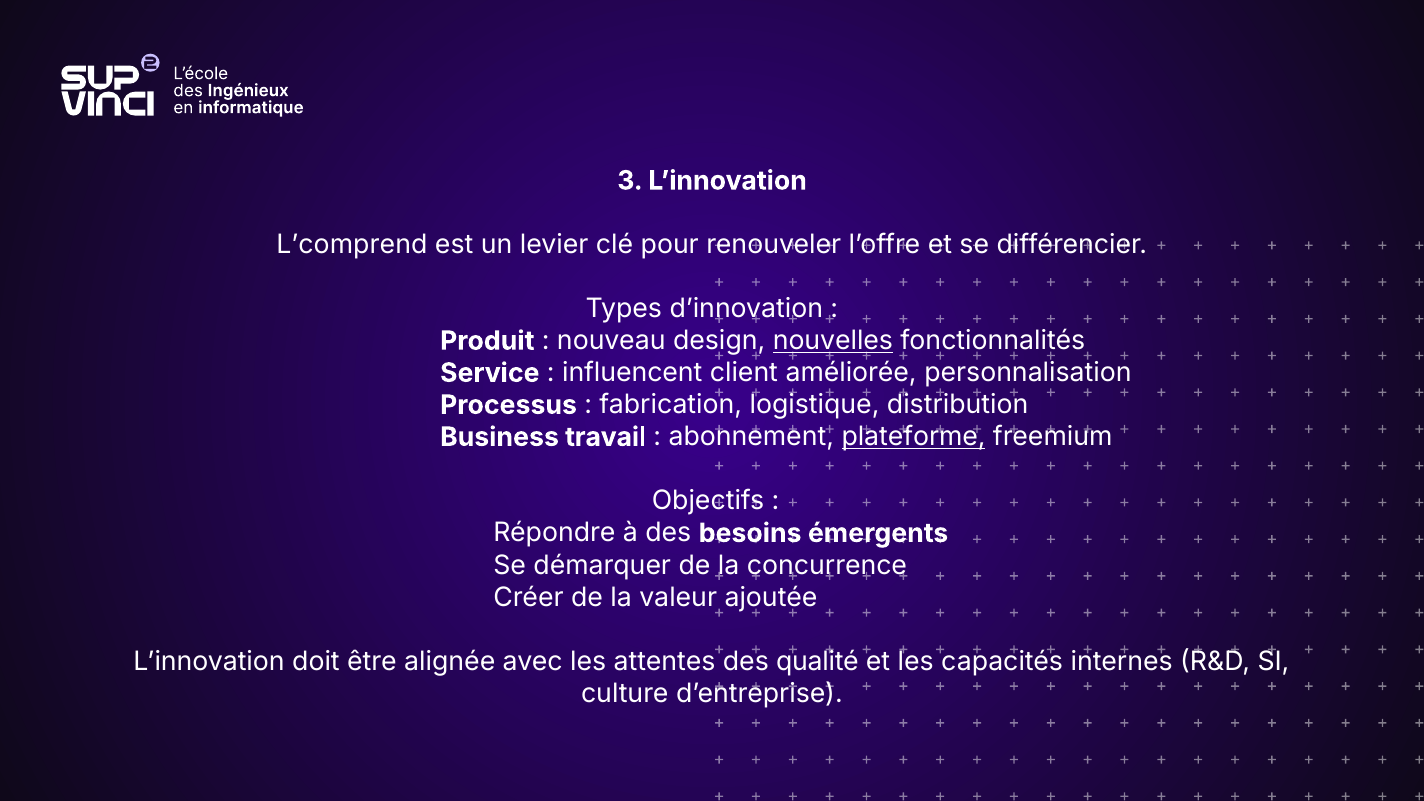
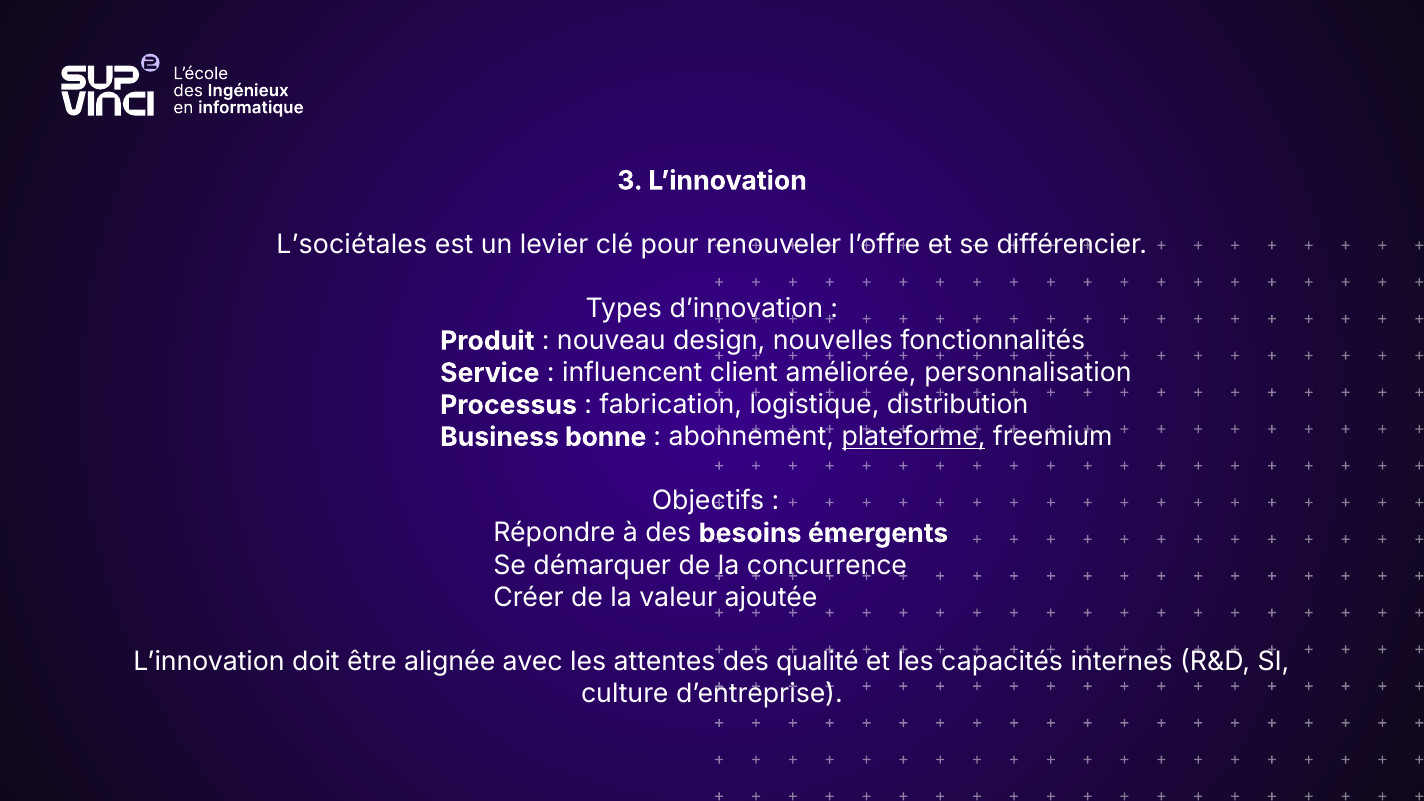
L’comprend: L’comprend -> L’sociétales (352, 245)
nouvelles underline: present -> none (833, 341)
travail: travail -> bonne (606, 437)
